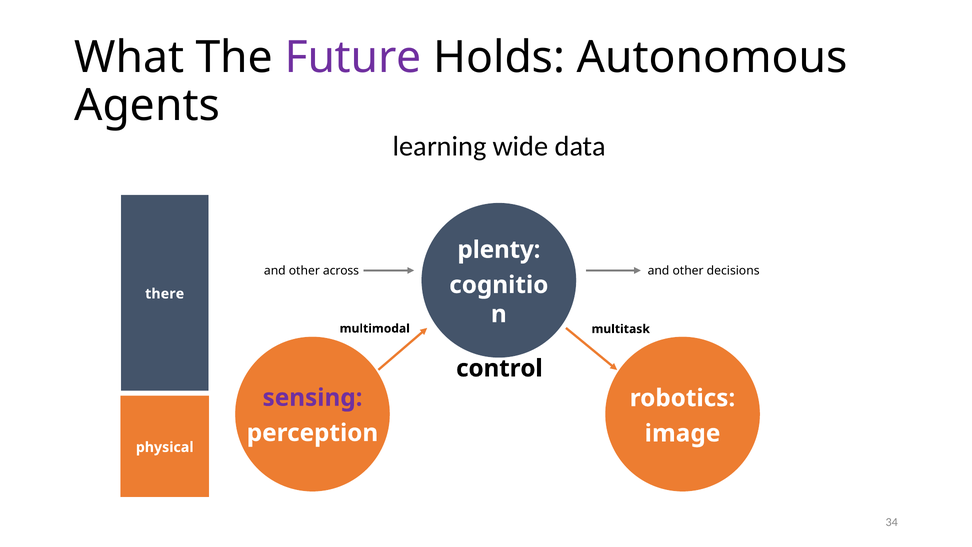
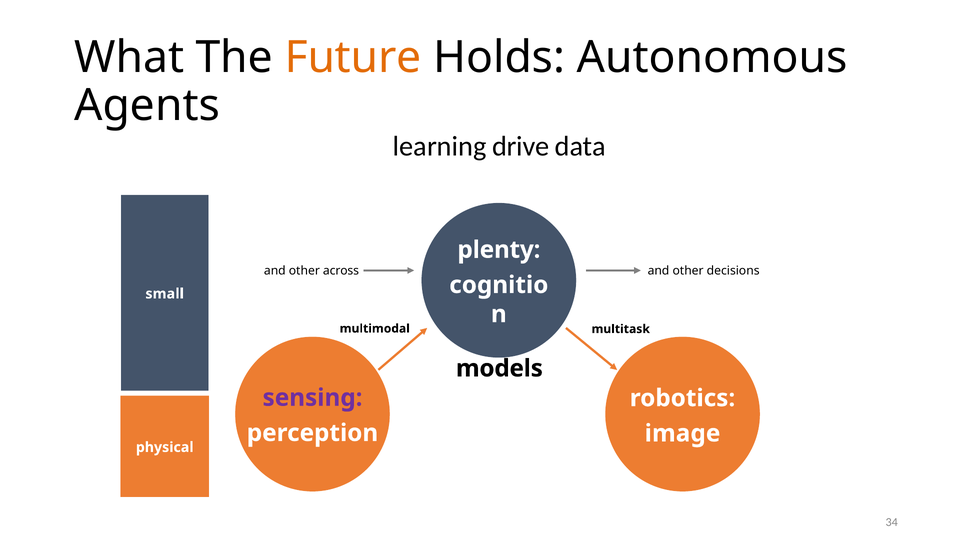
Future colour: purple -> orange (353, 58)
wide: wide -> drive (521, 146)
there: there -> small (165, 294)
control: control -> models (499, 368)
